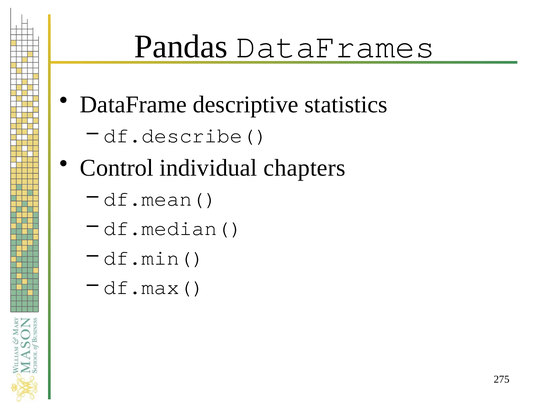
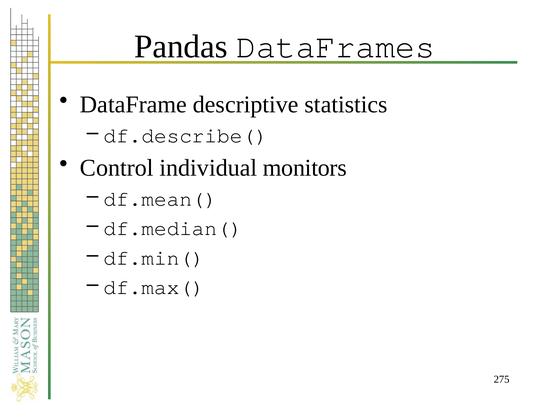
chapters: chapters -> monitors (305, 168)
